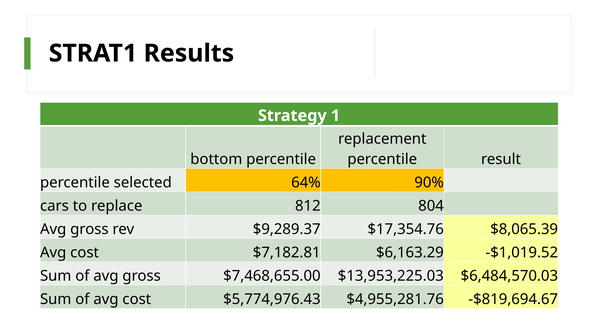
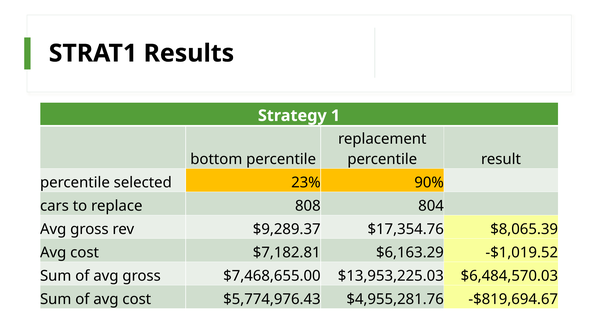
64%: 64% -> 23% (306, 183)
812: 812 -> 808 (308, 206)
